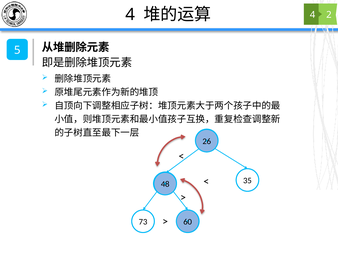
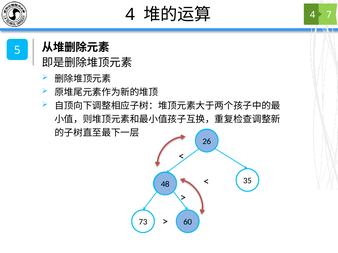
2: 2 -> 7 (329, 15)
